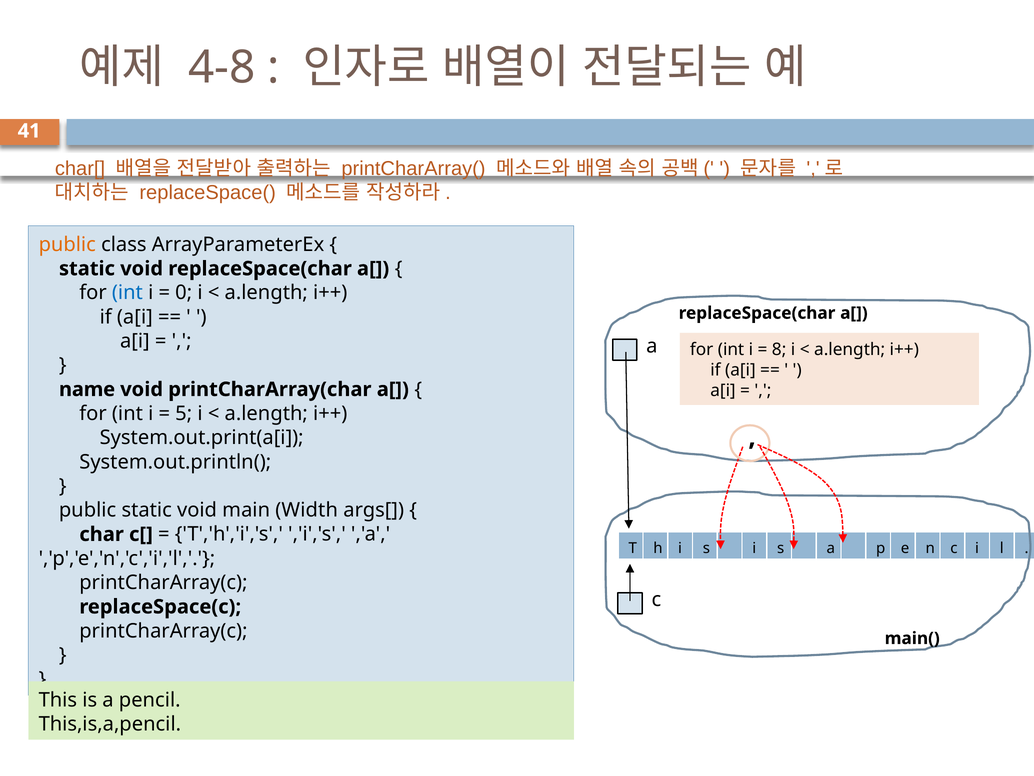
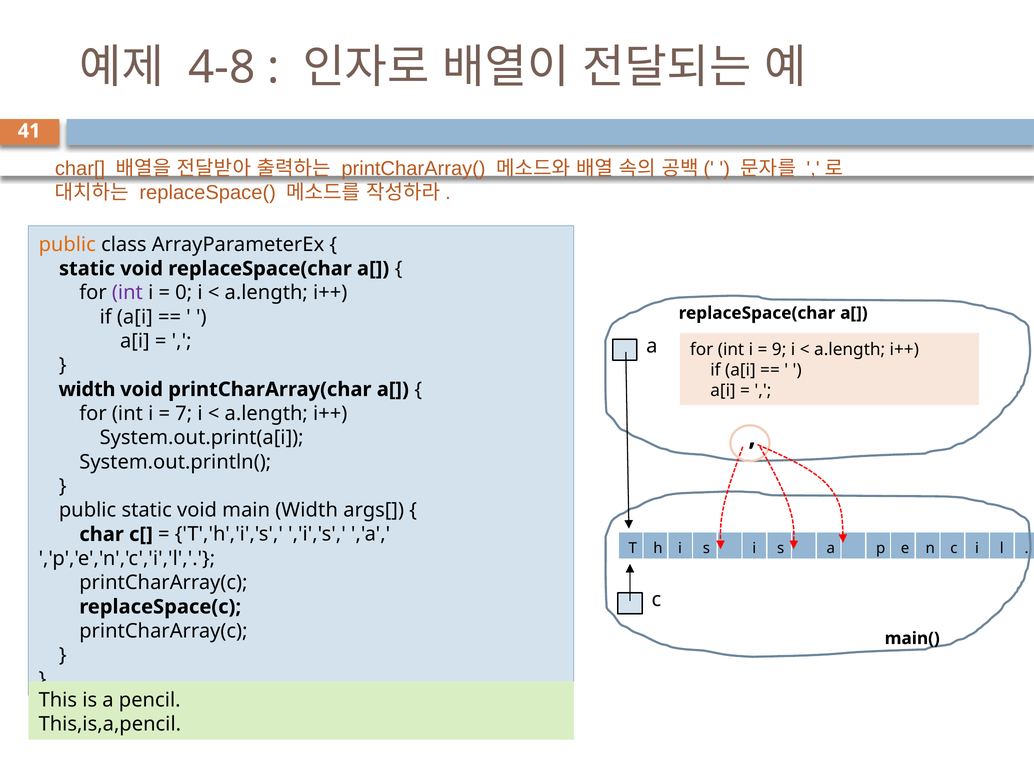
int colour: blue -> purple (127, 293)
8: 8 -> 9 (779, 349)
name: name -> width (87, 389)
5: 5 -> 7 (184, 413)
